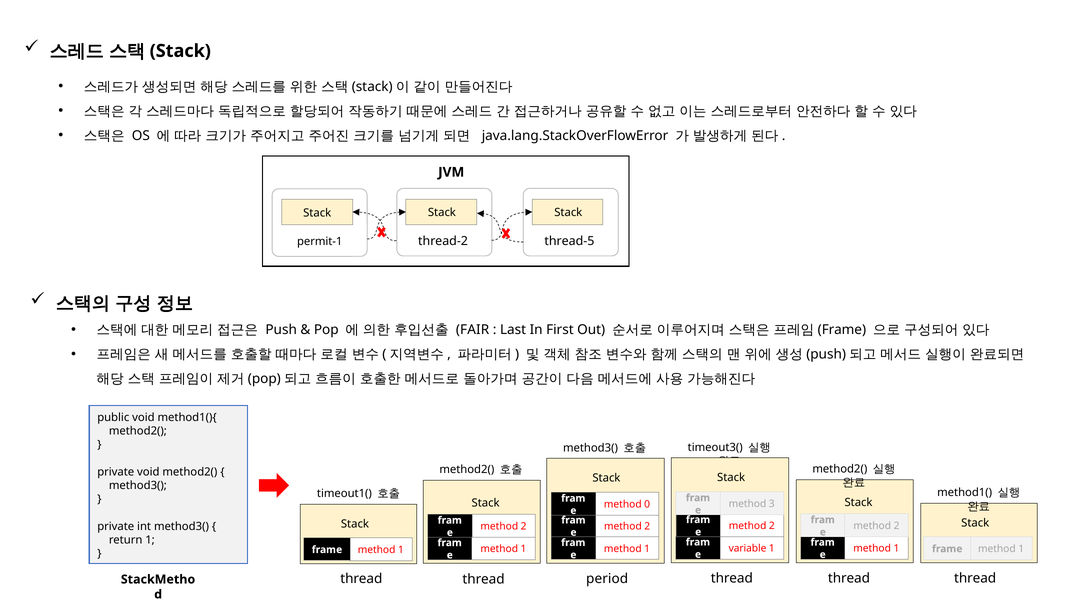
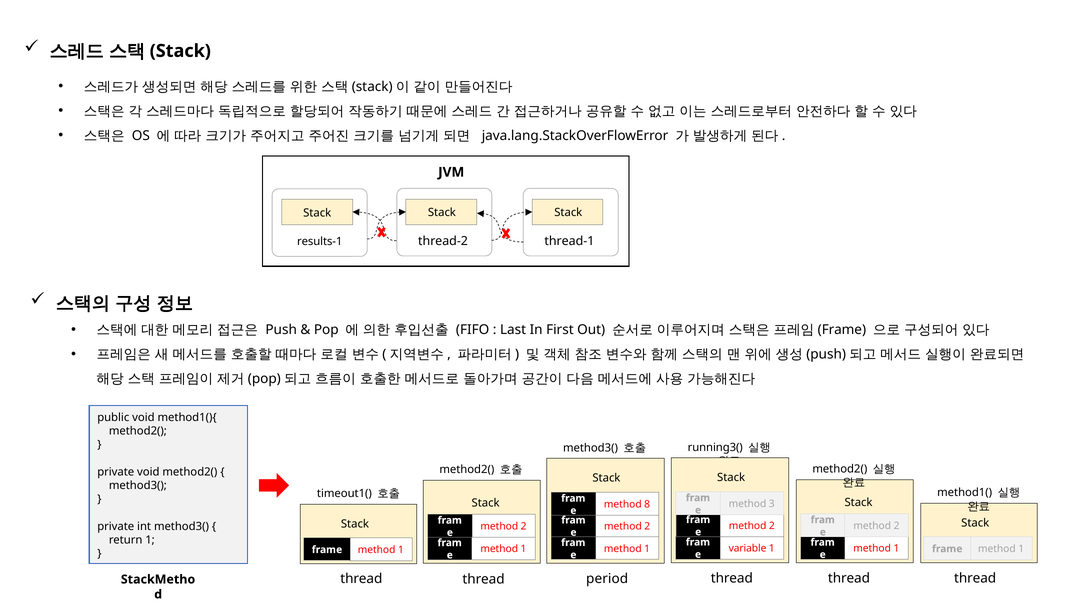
thread-5: thread-5 -> thread-1 (569, 241)
permit-1: permit-1 -> results-1 (320, 241)
FAIR: FAIR -> FIFO (473, 330)
timeout3(: timeout3( -> running3( (715, 447)
0: 0 -> 8 (647, 504)
